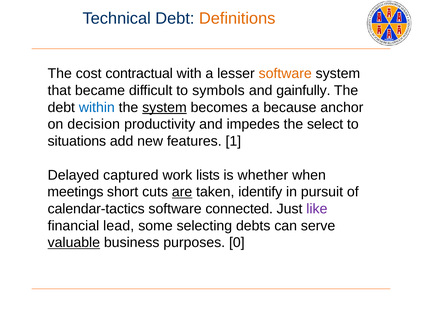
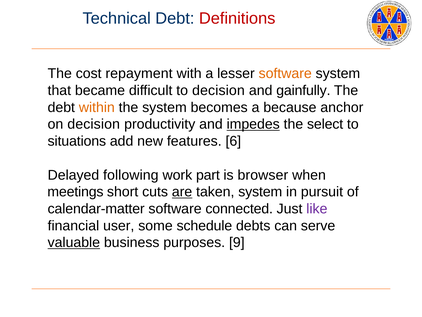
Definitions colour: orange -> red (237, 18)
contractual: contractual -> repayment (139, 73)
to symbols: symbols -> decision (218, 90)
within colour: blue -> orange (97, 107)
system underline: present -> none (164, 107)
impedes underline: none -> present (253, 124)
1: 1 -> 6 (233, 141)
captured: captured -> following (131, 175)
lists: lists -> part (208, 175)
whether: whether -> browser (263, 175)
taken identify: identify -> system (260, 192)
calendar-tactics: calendar-tactics -> calendar-matter (96, 209)
lead: lead -> user (119, 225)
selecting: selecting -> schedule (204, 225)
0: 0 -> 9 (237, 242)
